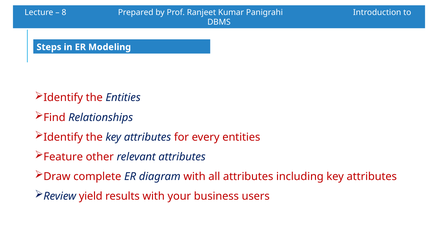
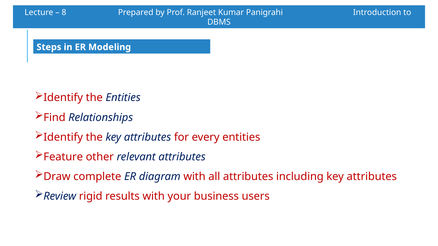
yield: yield -> rigid (91, 196)
